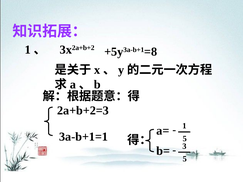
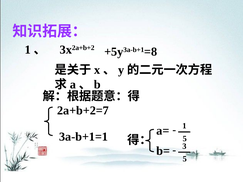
2a+b+2=3: 2a+b+2=3 -> 2a+b+2=7 (83, 111)
